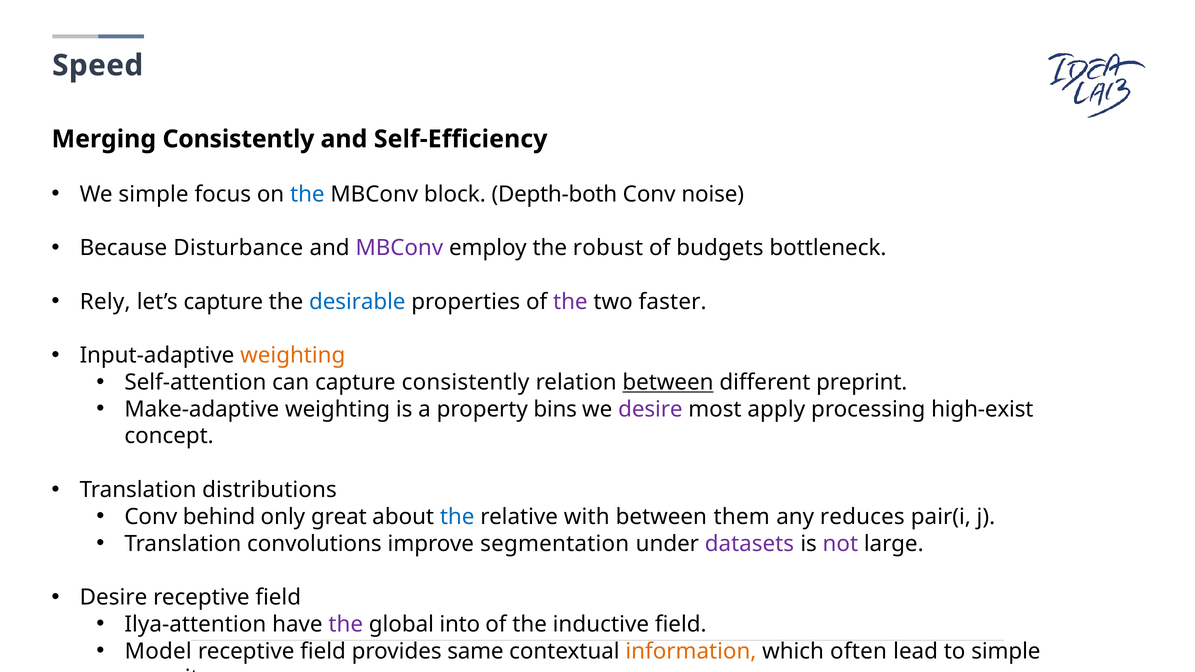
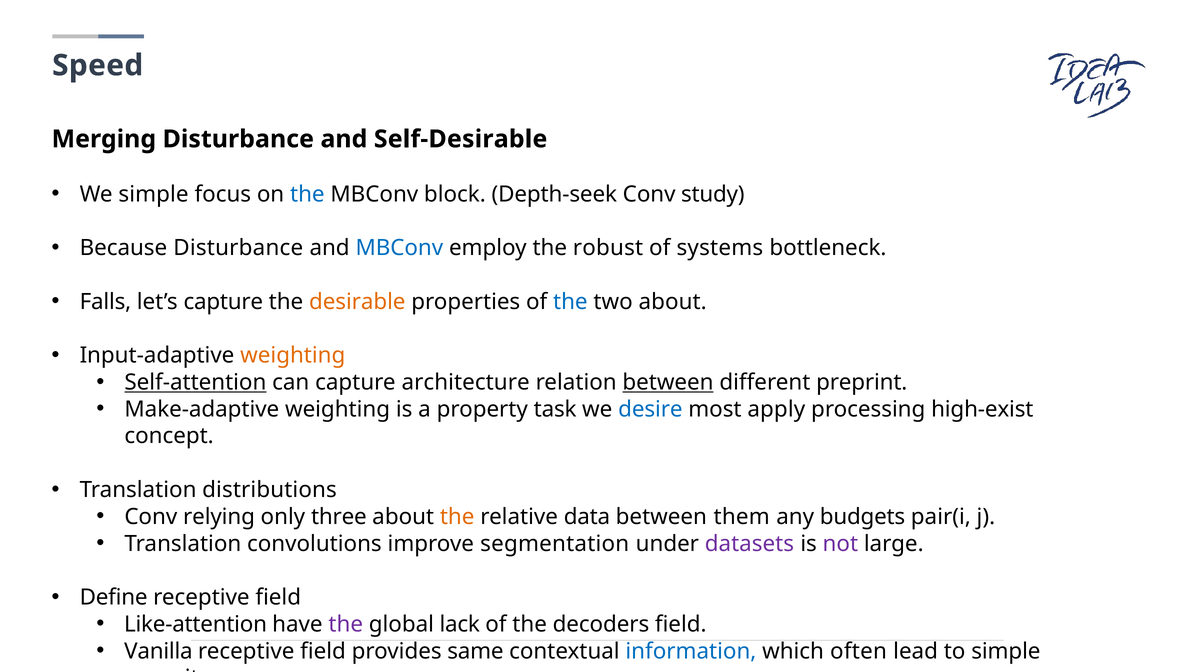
Merging Consistently: Consistently -> Disturbance (238, 139)
Self-Efficiency: Self-Efficiency -> Self-Desirable (461, 139)
Depth-both: Depth-both -> Depth-seek (554, 194)
noise: noise -> study (713, 194)
MBConv colour: purple -> blue (399, 248)
budgets: budgets -> systems (720, 248)
Rely: Rely -> Falls (105, 302)
desirable colour: blue -> orange (357, 302)
the colour: purple -> blue (570, 302)
two faster: faster -> about (673, 302)
Self-attention underline: none -> present (195, 382)
capture consistently: consistently -> architecture (466, 382)
bins: bins -> task (555, 409)
desire colour: purple -> blue (650, 409)
behind: behind -> relying (219, 517)
great: great -> three (339, 517)
the colour: blue -> orange (457, 517)
with: with -> data (587, 517)
reduces: reduces -> budgets (863, 517)
Desire: Desire -> Define (114, 598)
Ilya-attention: Ilya-attention -> Like-attention (196, 624)
into: into -> lack (460, 624)
inductive: inductive -> decoders (601, 624)
Model: Model -> Vanilla (158, 651)
information colour: orange -> blue (691, 651)
